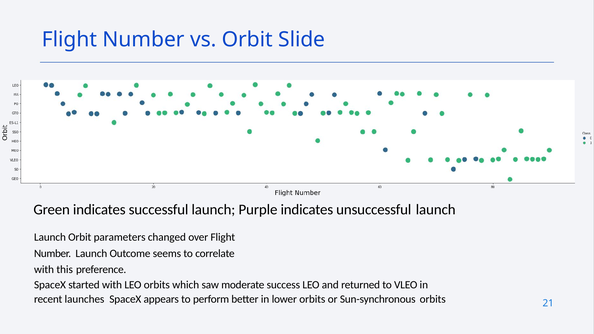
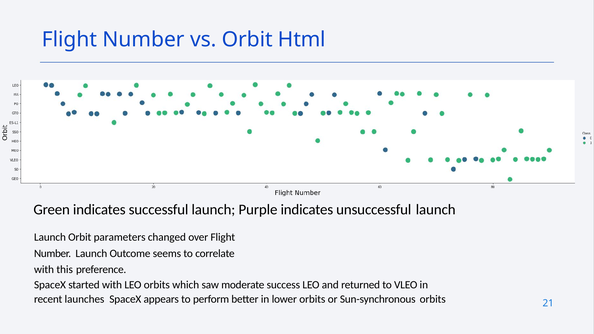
Slide: Slide -> Html (302, 40)
